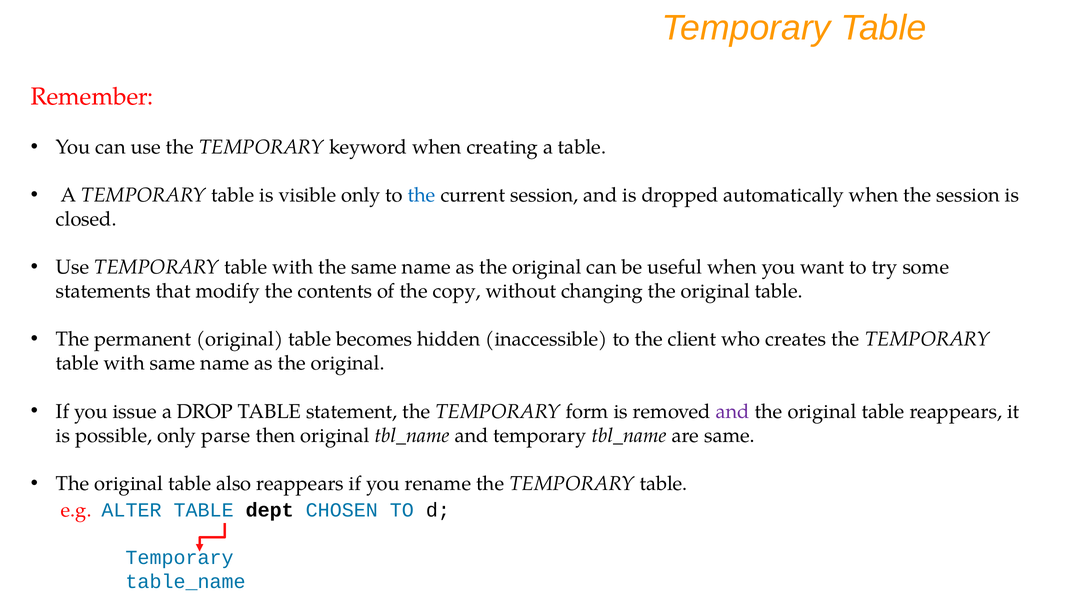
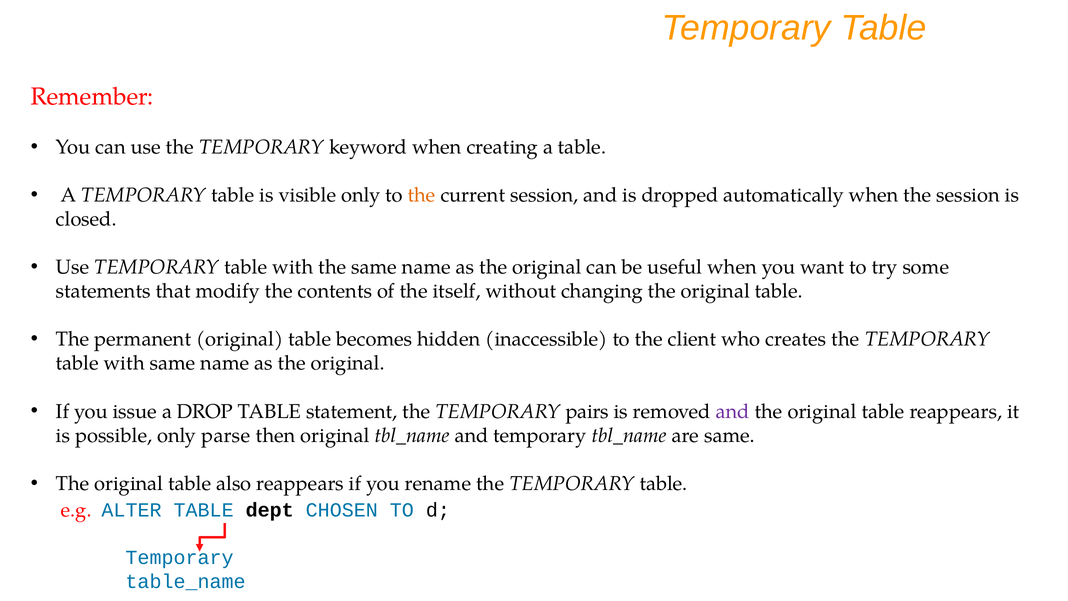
the colour: blue -> orange (421, 195)
copy: copy -> itself (457, 291)
form: form -> pairs (587, 411)
